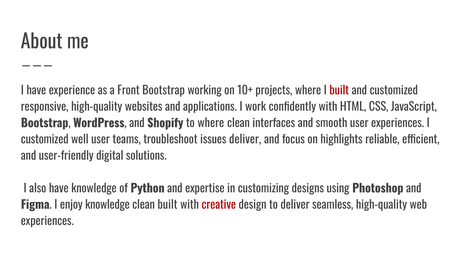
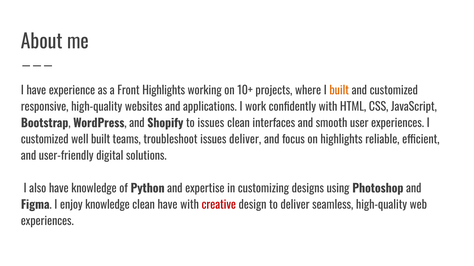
Front Bootstrap: Bootstrap -> Highlights (164, 91)
built colour: red -> orange (339, 91)
to where: where -> issues (211, 124)
well user: user -> built (101, 140)
clean built: built -> have (167, 205)
